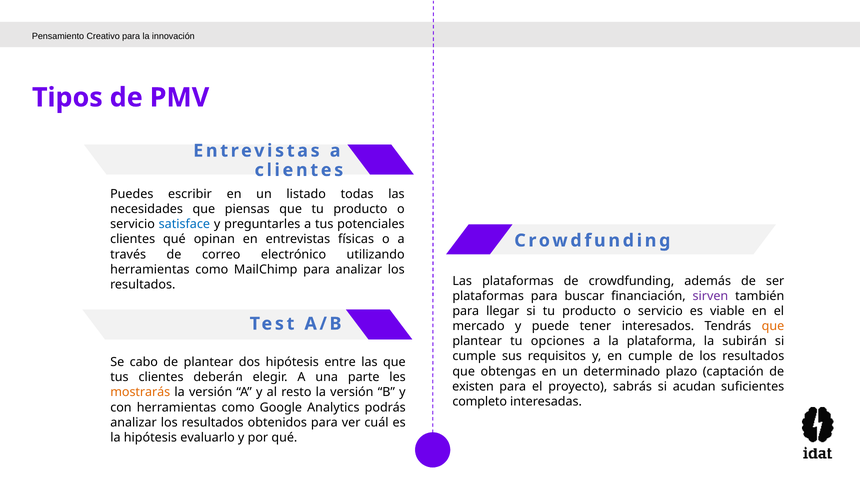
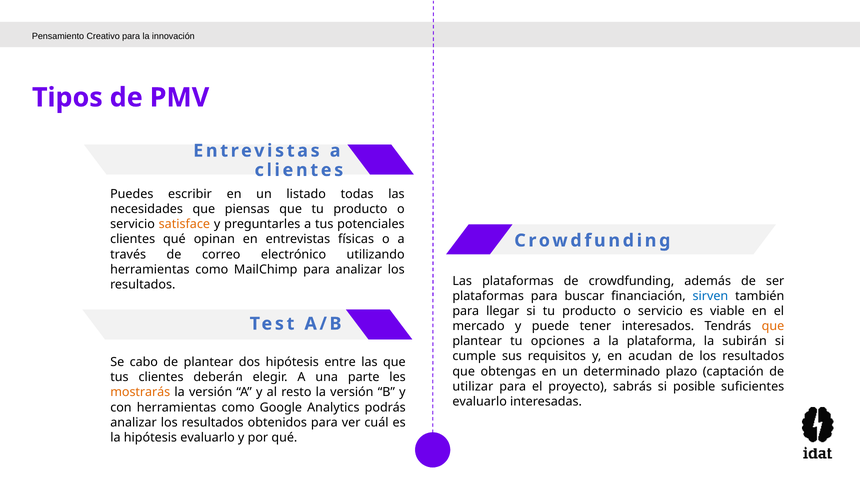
satisface colour: blue -> orange (184, 224)
sirven colour: purple -> blue (710, 296)
en cumple: cumple -> acudan (650, 356)
existen: existen -> utilizar (473, 386)
acudan: acudan -> posible (694, 386)
completo: completo -> evaluarlo (480, 401)
